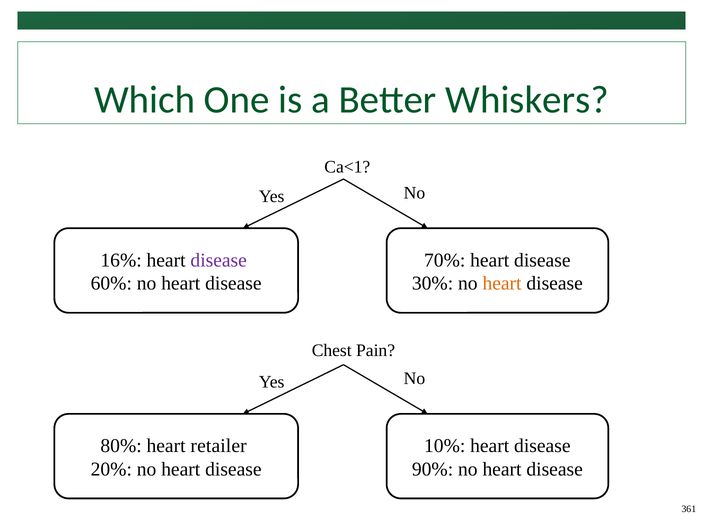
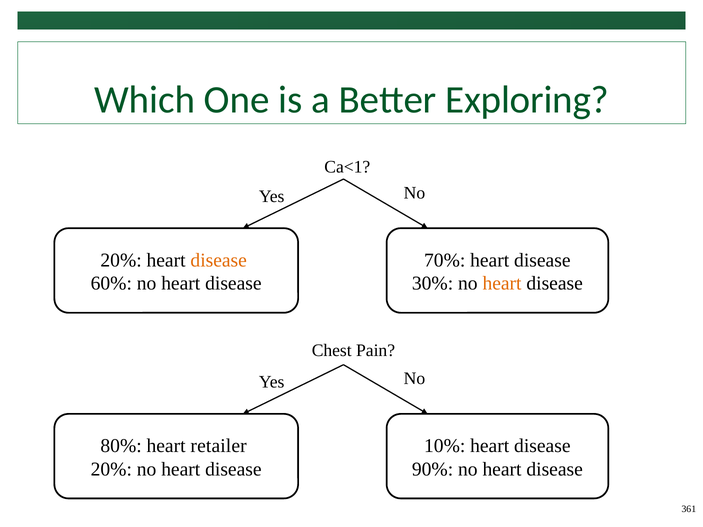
Whiskers: Whiskers -> Exploring (527, 100)
16%: 16% -> 20% (121, 260)
disease colour: purple -> orange (219, 260)
